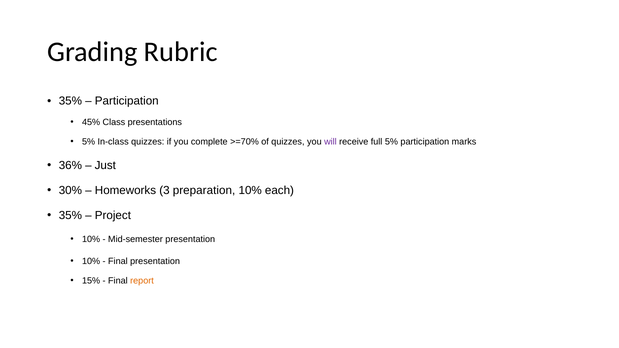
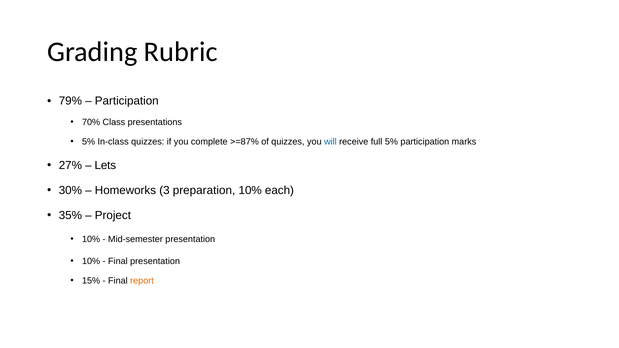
35%: 35% -> 79% (70, 101)
45%: 45% -> 70% (91, 122)
>=70%: >=70% -> >=87% (245, 142)
will colour: purple -> blue (330, 142)
36%: 36% -> 27% (70, 165)
Just: Just -> Lets (105, 165)
